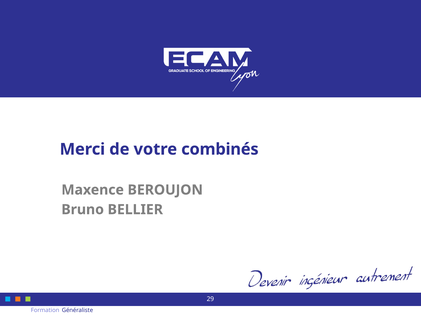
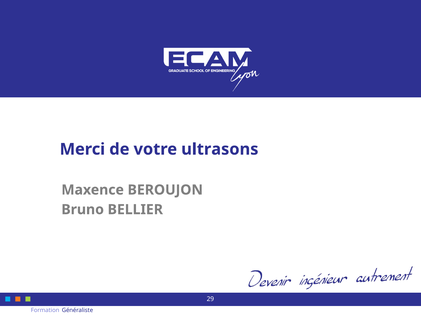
combinés: combinés -> ultrasons (220, 149)
